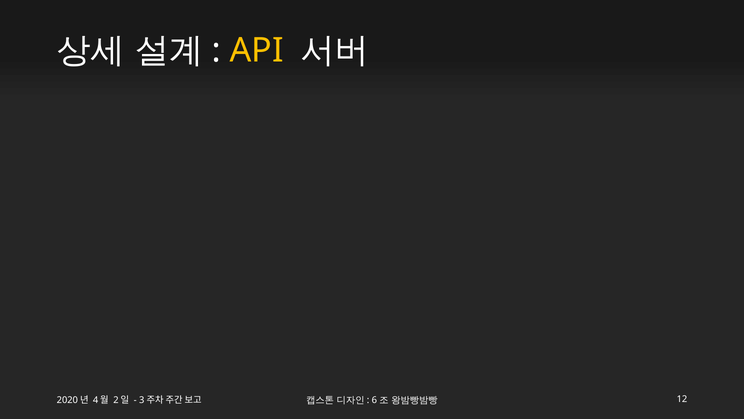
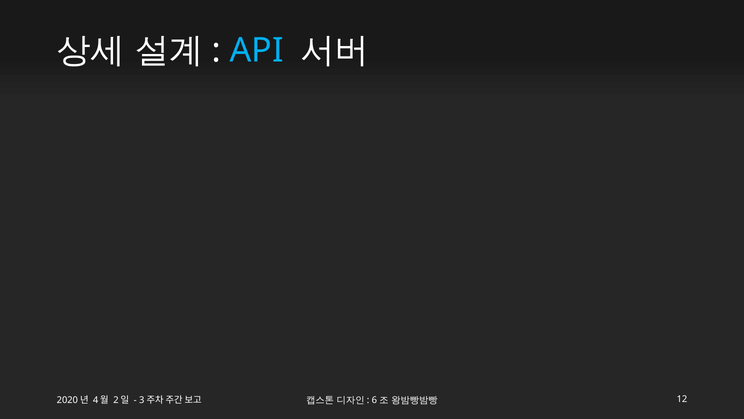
API colour: yellow -> light blue (257, 50)
